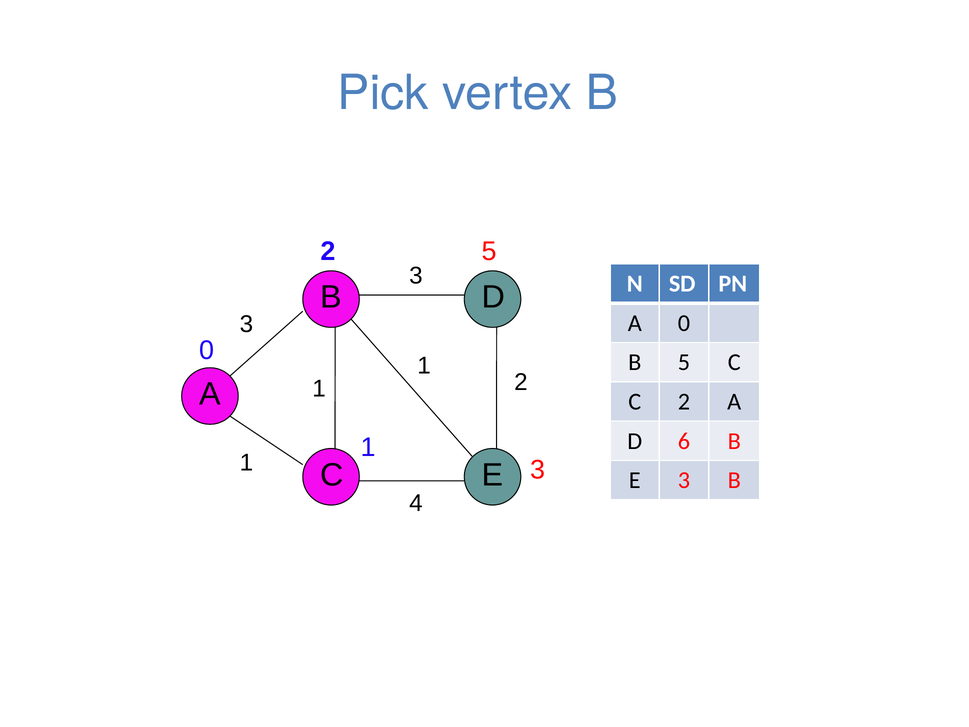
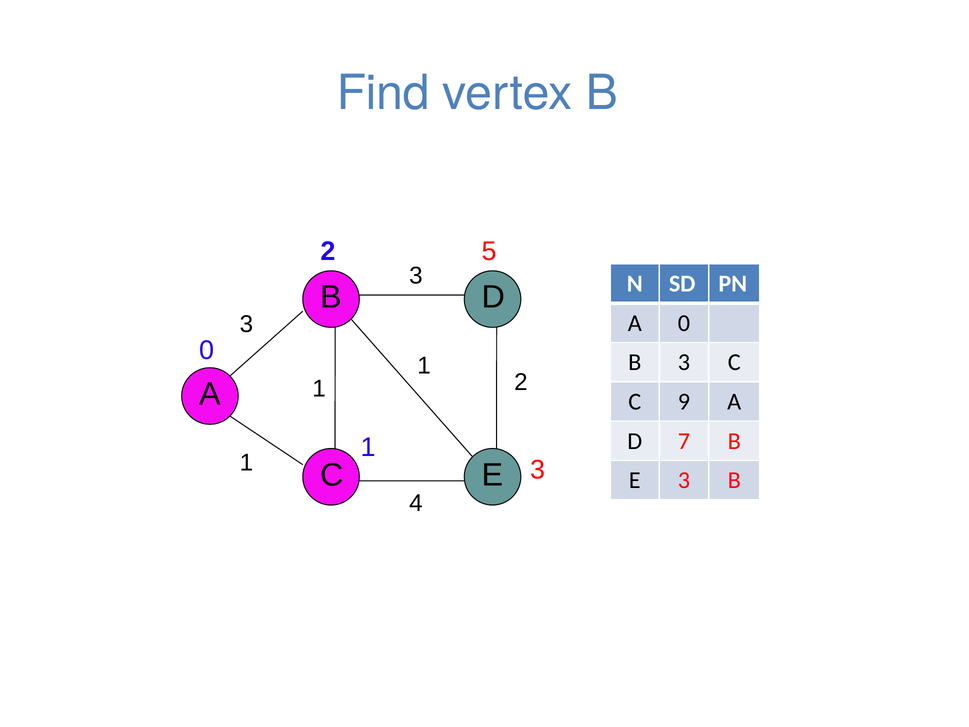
Pick: Pick -> Find (383, 93)
5: 5 -> 3 (684, 362)
C 2: 2 -> 9 (684, 402)
6: 6 -> 7 (684, 441)
